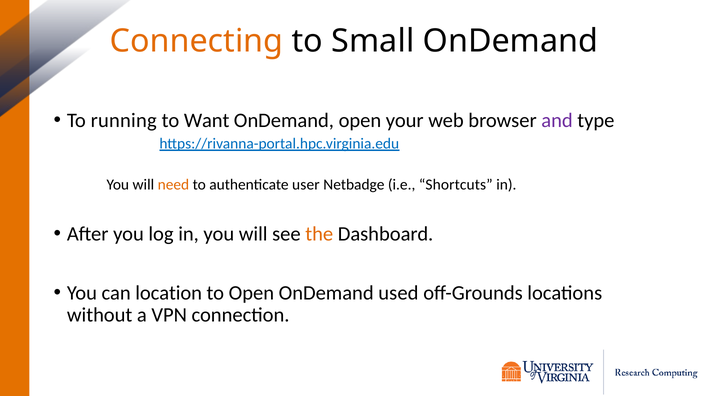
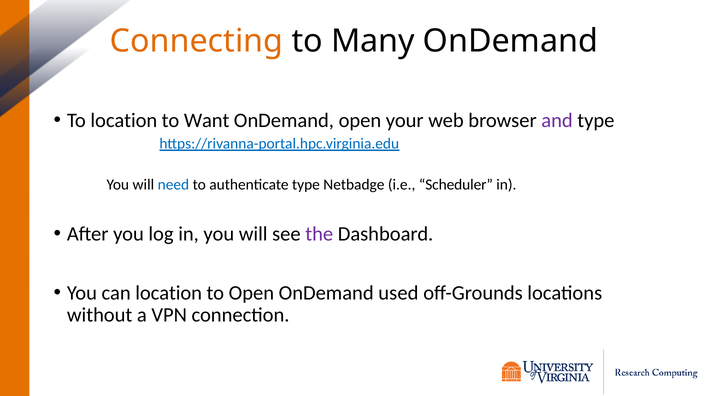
Small: Small -> Many (373, 41)
To running: running -> location (124, 121)
need colour: orange -> blue (173, 185)
authenticate user: user -> type (306, 185)
Shortcuts: Shortcuts -> Scheduler (456, 185)
the colour: orange -> purple (319, 234)
